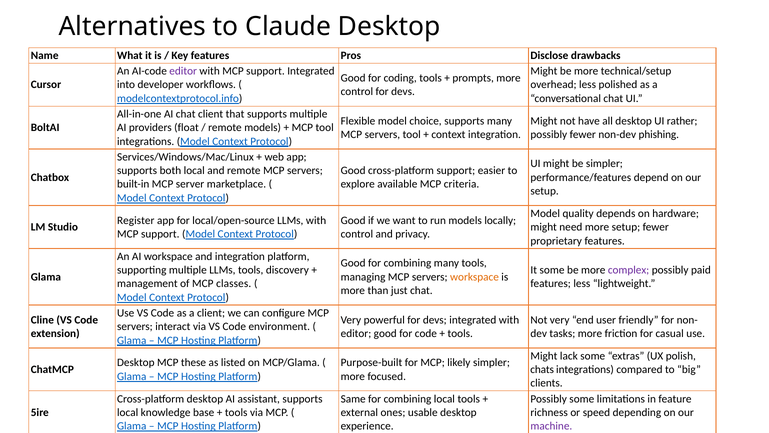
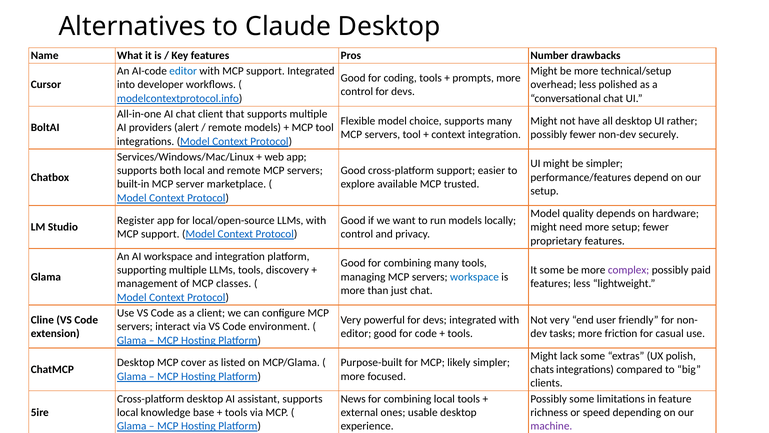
Disclose: Disclose -> Number (549, 55)
editor colour: purple -> blue (183, 71)
float: float -> alert (187, 128)
phishing: phishing -> securely (659, 134)
criteria: criteria -> trusted (462, 184)
workspace colour: orange -> blue (475, 277)
these: these -> cover (194, 362)
Same: Same -> News (353, 398)
